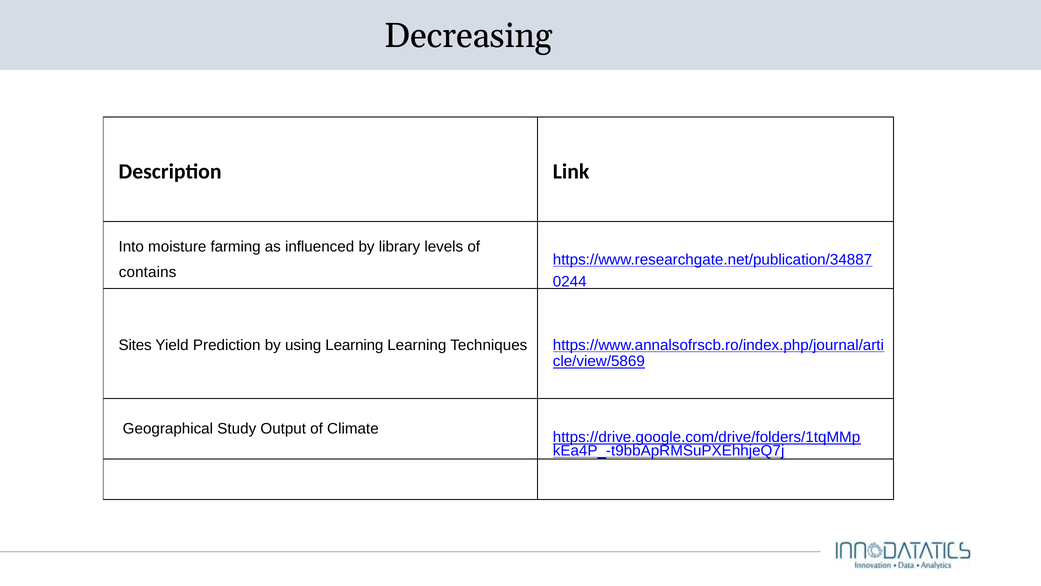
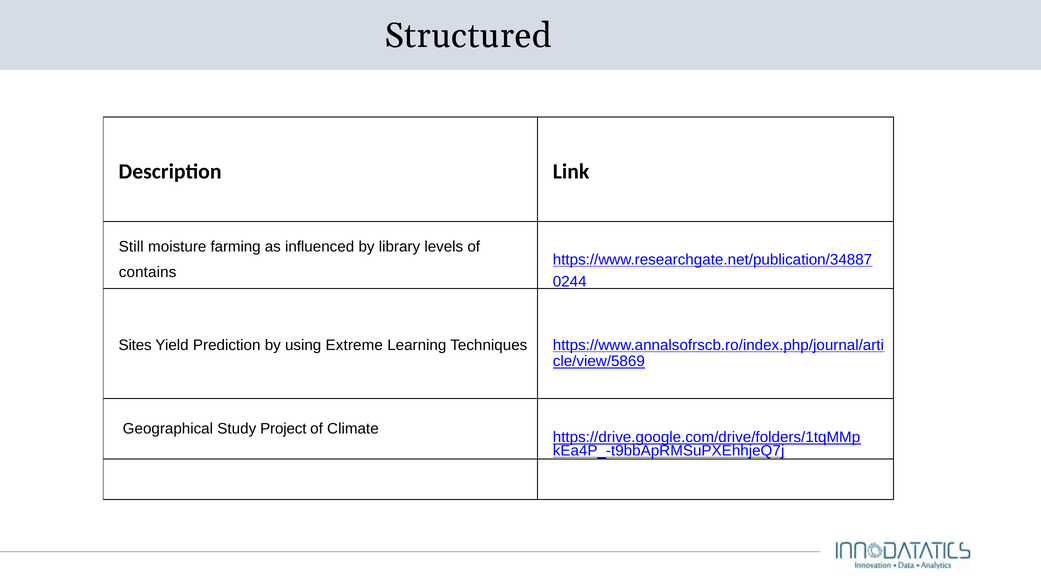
Decreasing: Decreasing -> Structured (468, 36)
Into: Into -> Still (131, 247)
using Learning: Learning -> Extreme (354, 345)
Output: Output -> Project (283, 428)
